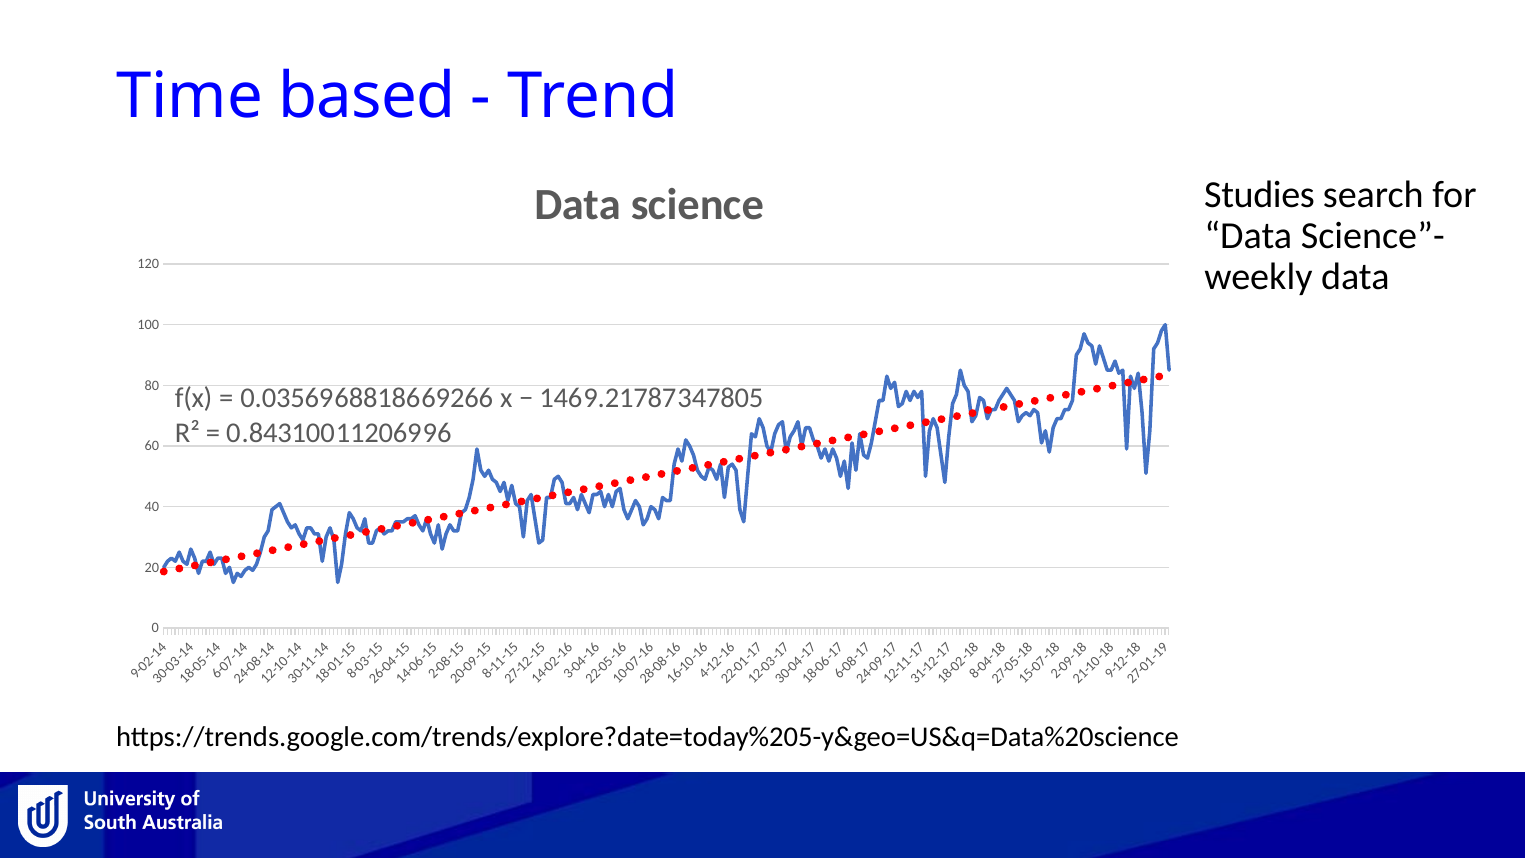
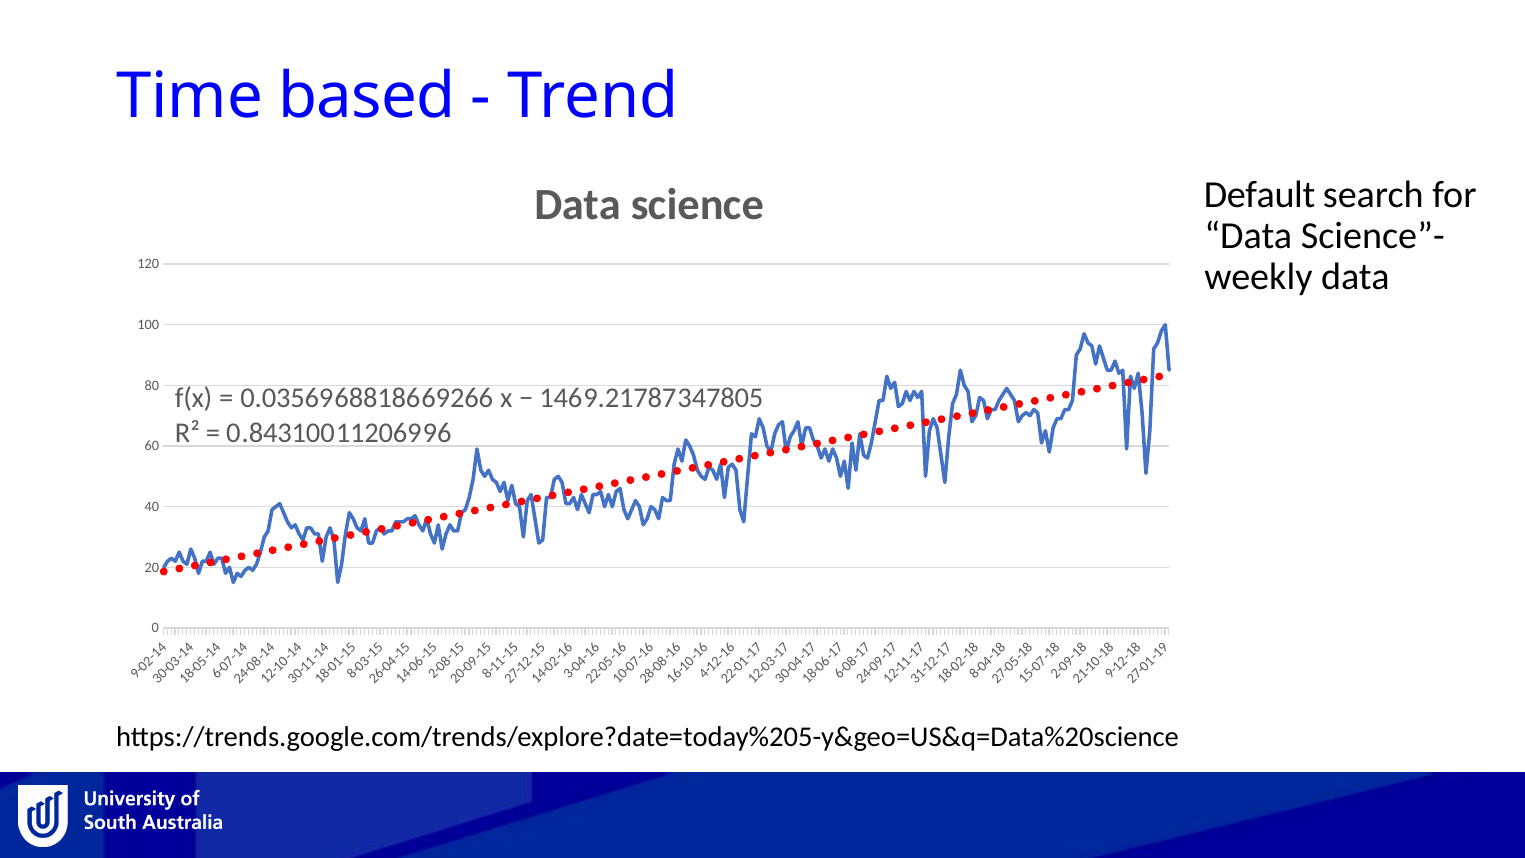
Studies: Studies -> Default (1260, 194)
